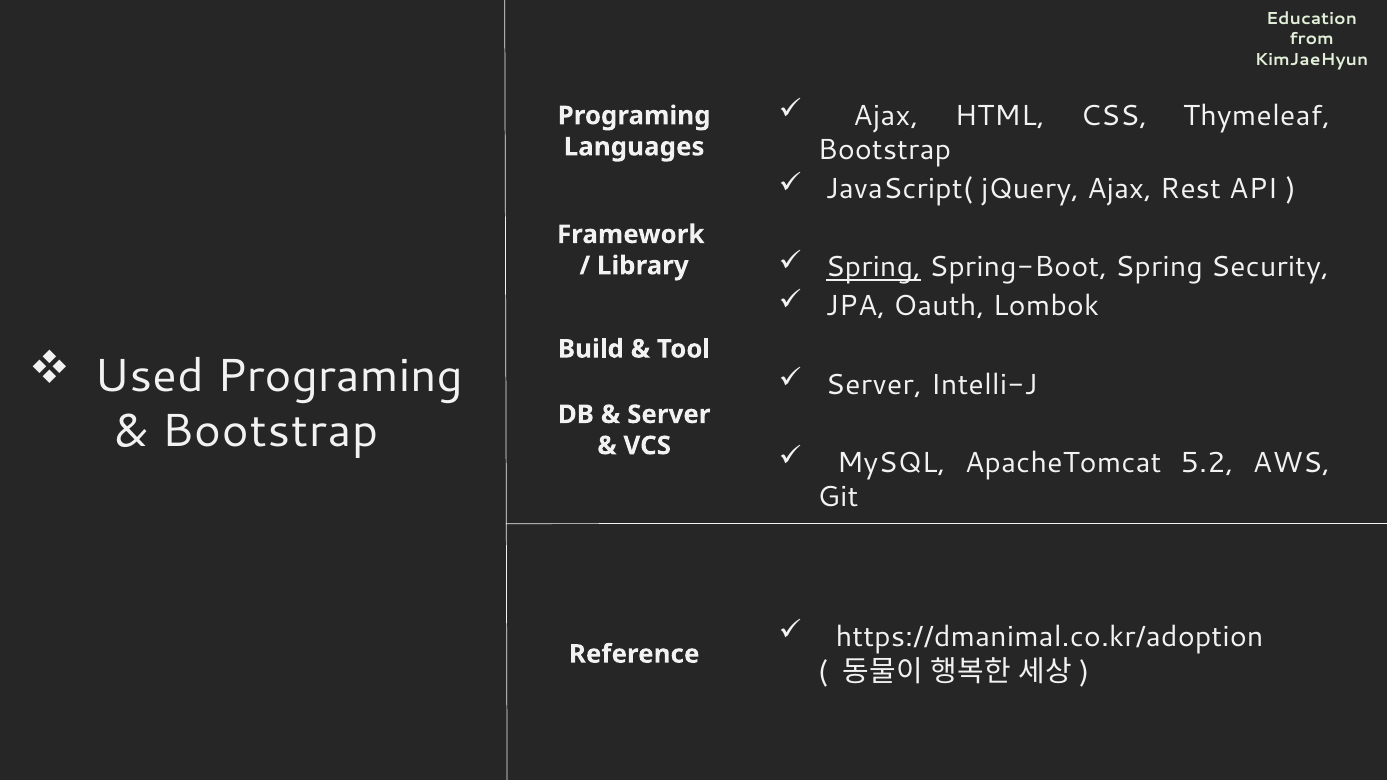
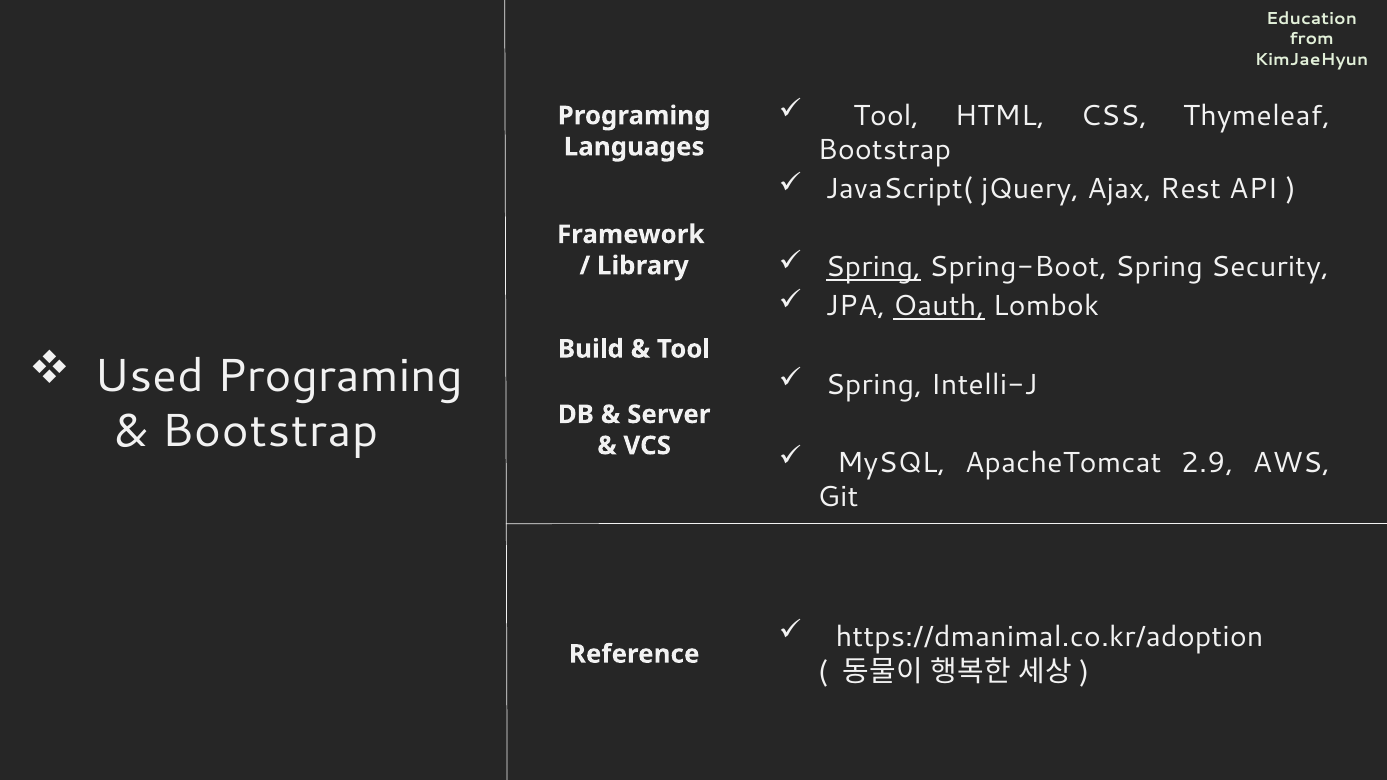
Ajax: Ajax -> Tool (886, 116)
Oauth underline: none -> present (939, 307)
Server: Server -> Spring (874, 385)
5.2: 5.2 -> 2.9 (1207, 463)
